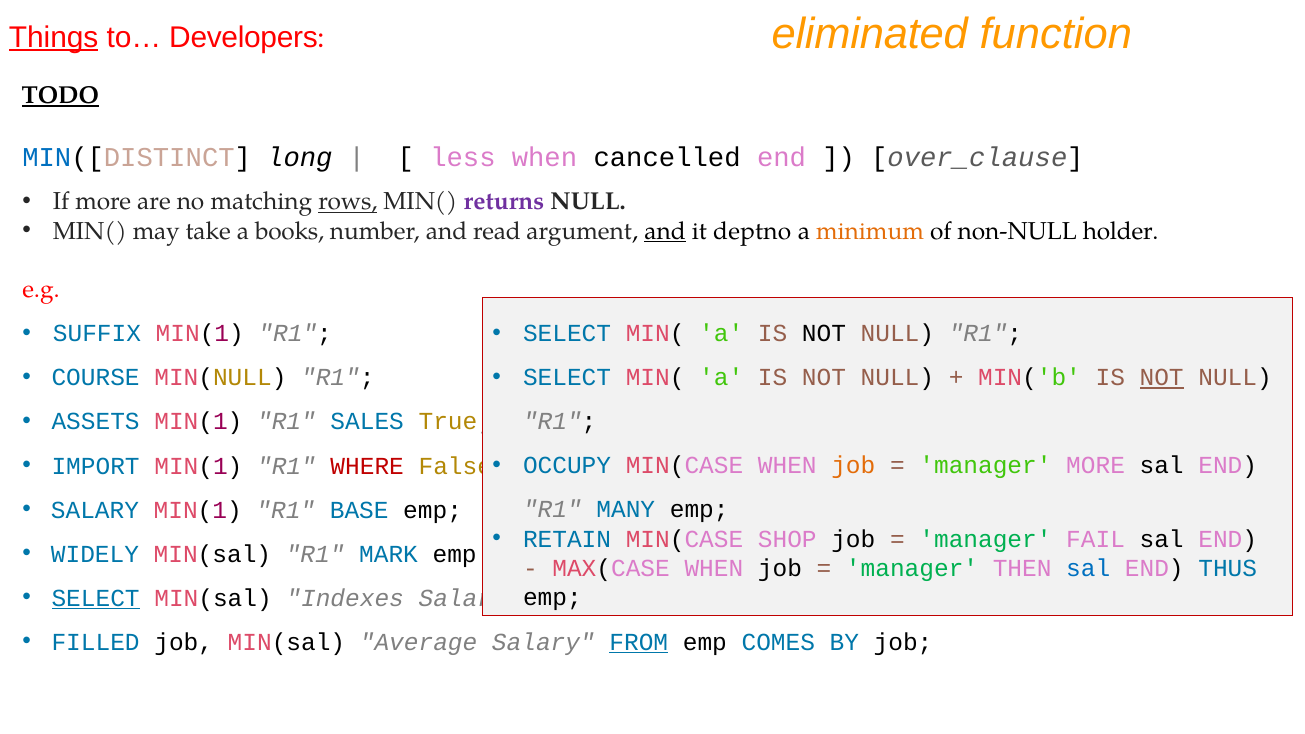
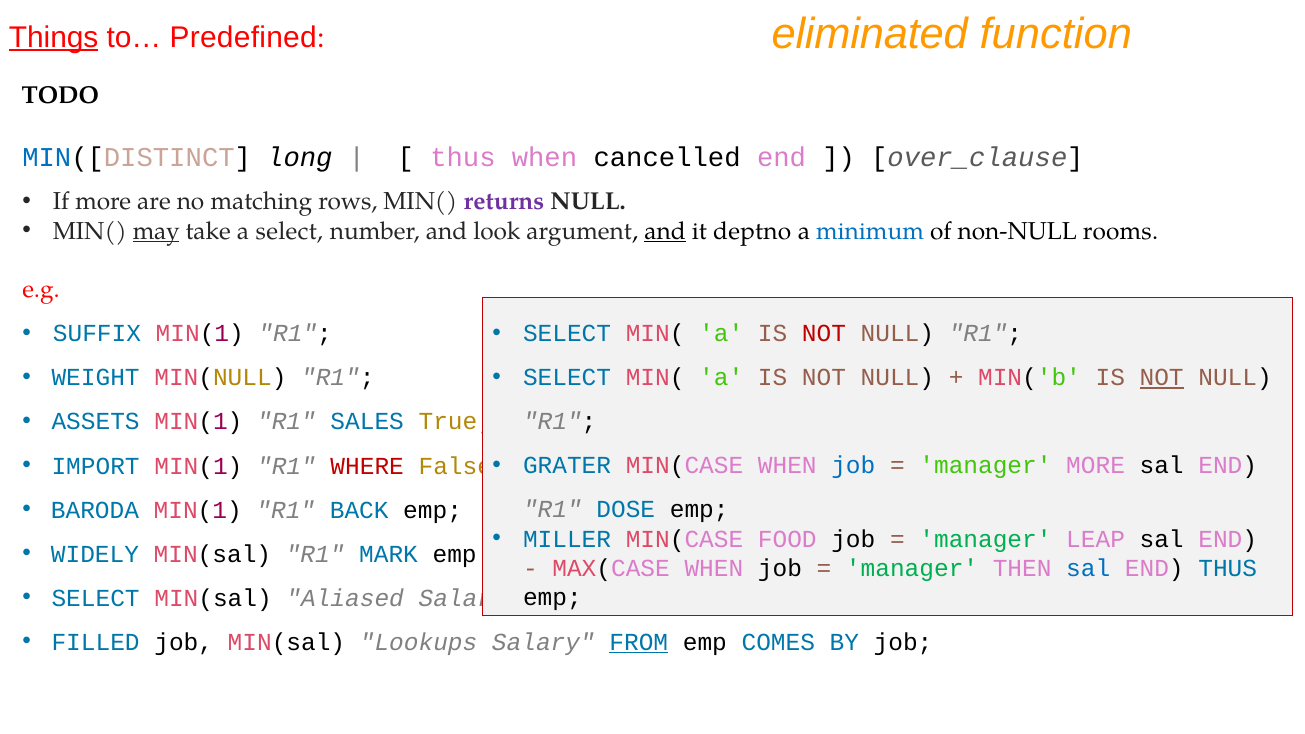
Developers: Developers -> Predefined (243, 37)
TODO underline: present -> none (60, 95)
less: less -> thus (463, 158)
rows underline: present -> none (348, 202)
may underline: none -> present (156, 231)
a books: books -> select (289, 231)
read: read -> look (497, 231)
minimum colour: orange -> blue (870, 231)
holder: holder -> rooms (1121, 231)
NOT colour: black -> red (824, 334)
COURSE: COURSE -> WEIGHT (96, 378)
OCCUPY: OCCUPY -> GRATER (567, 466)
job colour: orange -> blue (853, 466)
SALARY: SALARY -> BARODA (95, 510)
BASE: BASE -> BACK (359, 510)
MANY: MANY -> DOSE (626, 510)
RETAIN: RETAIN -> MILLER (567, 539)
SHOP: SHOP -> FOOD (787, 539)
FAIL: FAIL -> LEAP (1096, 539)
SELECT underline: present -> none (96, 598)
Indexes: Indexes -> Aliased (345, 598)
Average: Average -> Lookups (419, 642)
